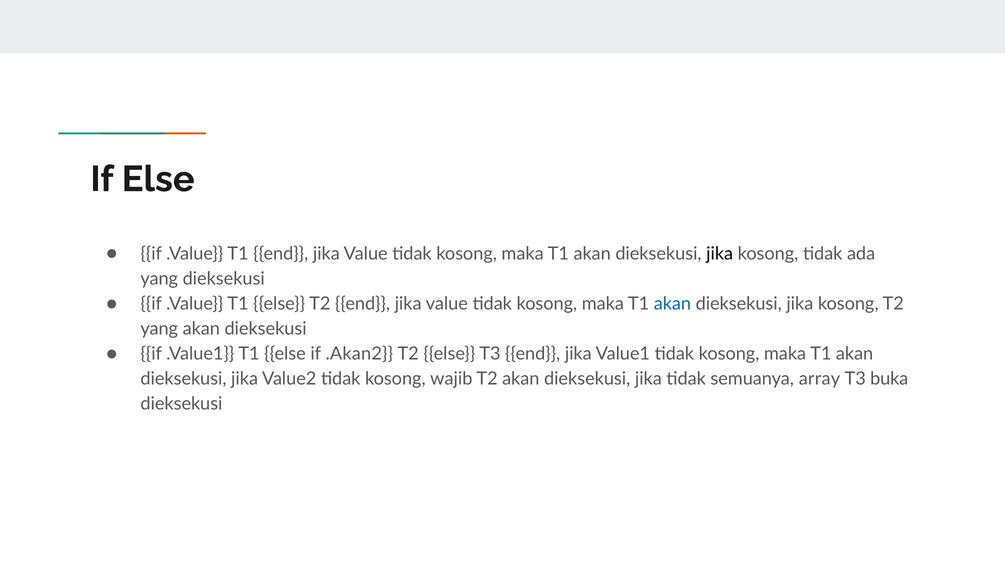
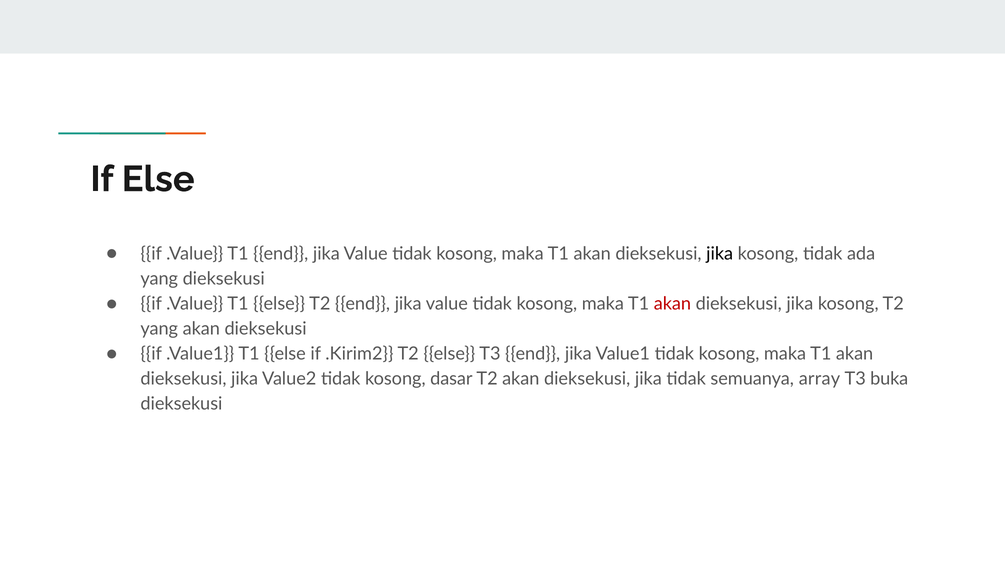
akan colour: blue -> red (672, 304)
.Akan2: .Akan2 -> .Kirim2 (359, 354)
wajib: wajib -> dasar (451, 379)
